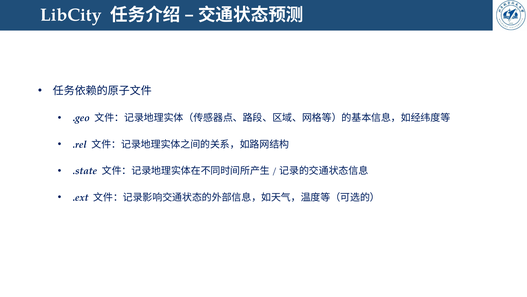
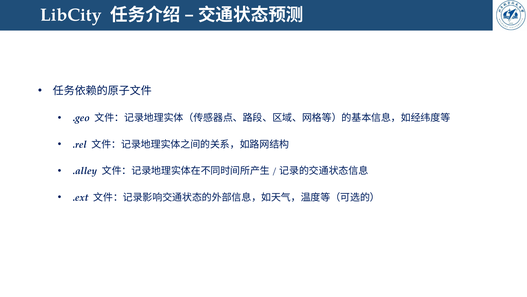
.state: .state -> .alley (85, 171)
